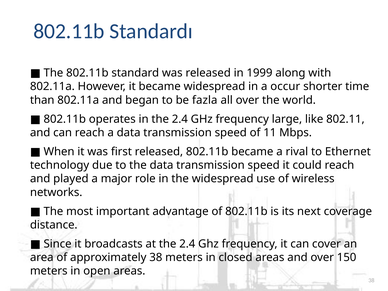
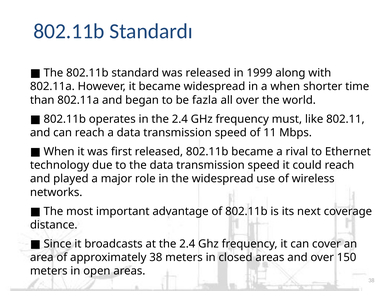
a occur: occur -> when (285, 86)
large: large -> must (287, 119)
